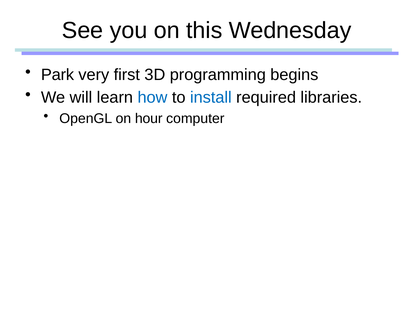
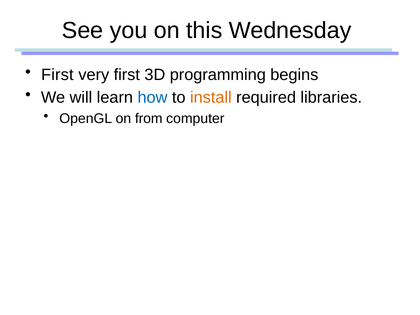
Park: Park -> First (57, 75)
install colour: blue -> orange (211, 98)
hour: hour -> from (149, 118)
